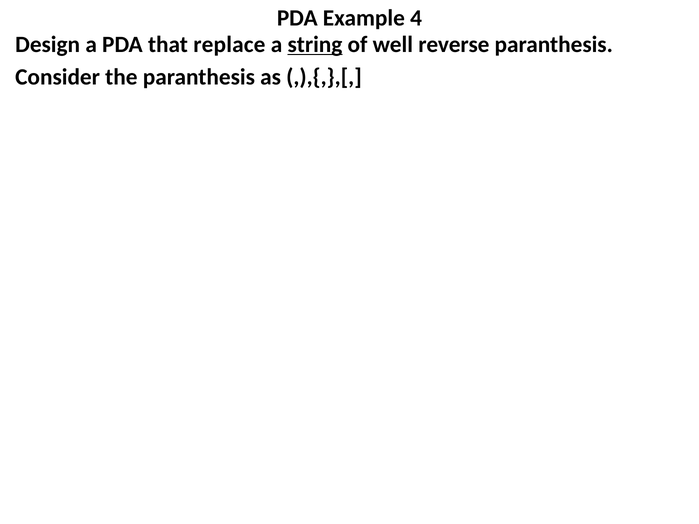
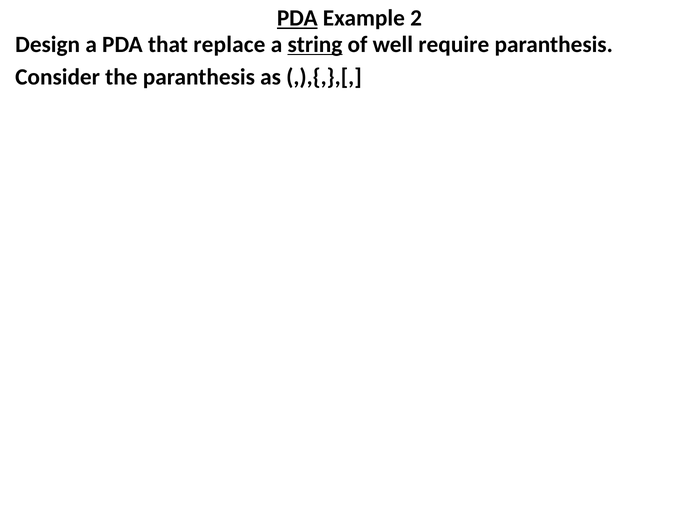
PDA underline: none -> present (297, 18)
4: 4 -> 2 (416, 18)
reverse: reverse -> require (454, 45)
